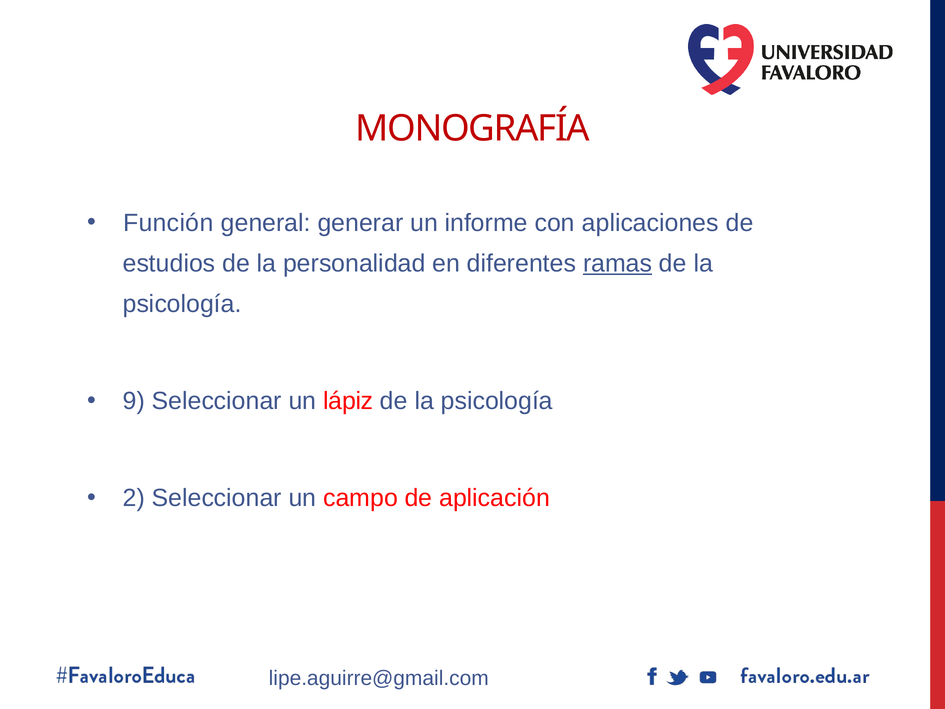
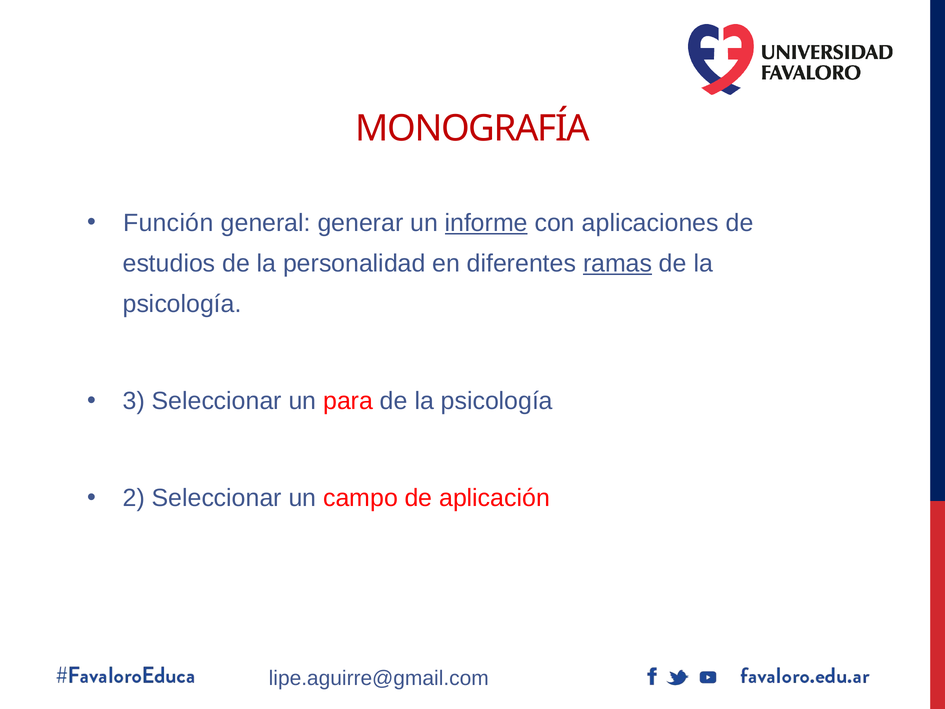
informe underline: none -> present (486, 223)
9: 9 -> 3 (134, 401)
lápiz: lápiz -> para (348, 401)
